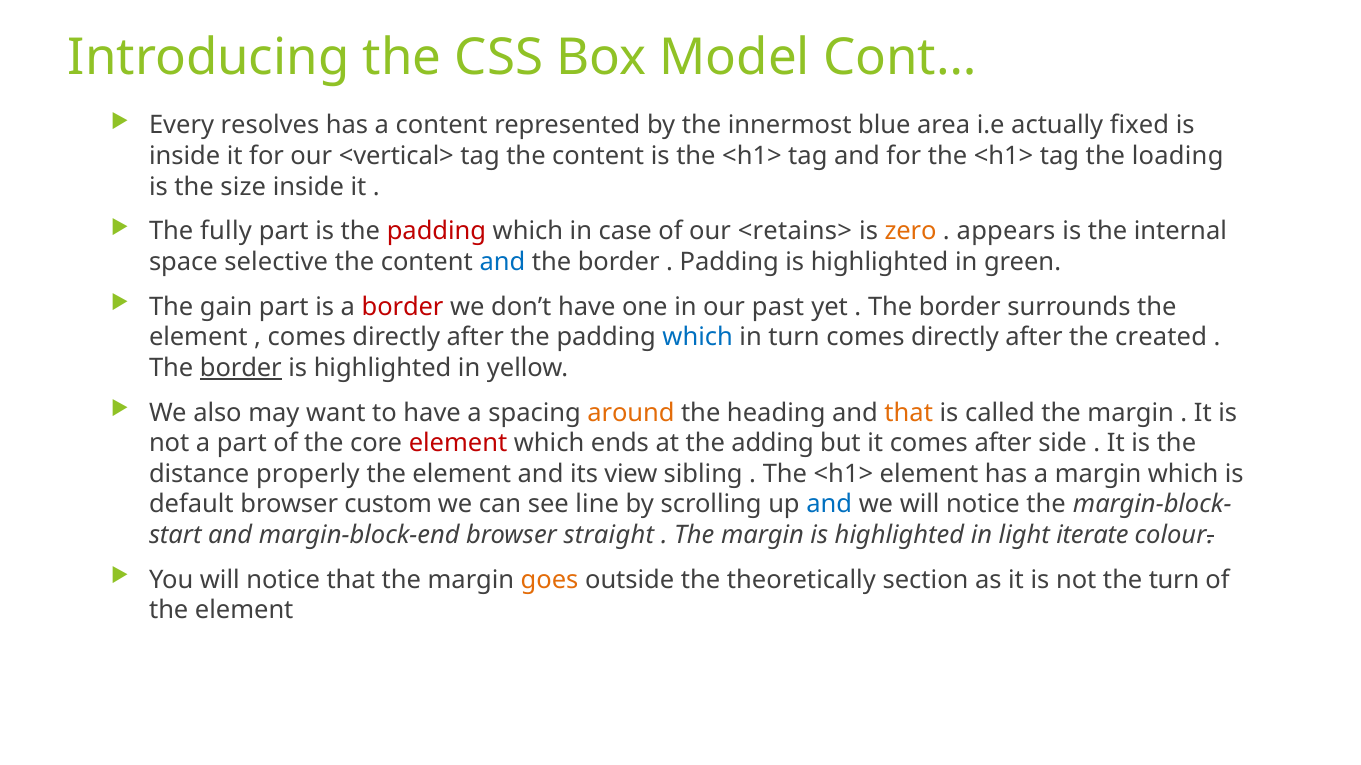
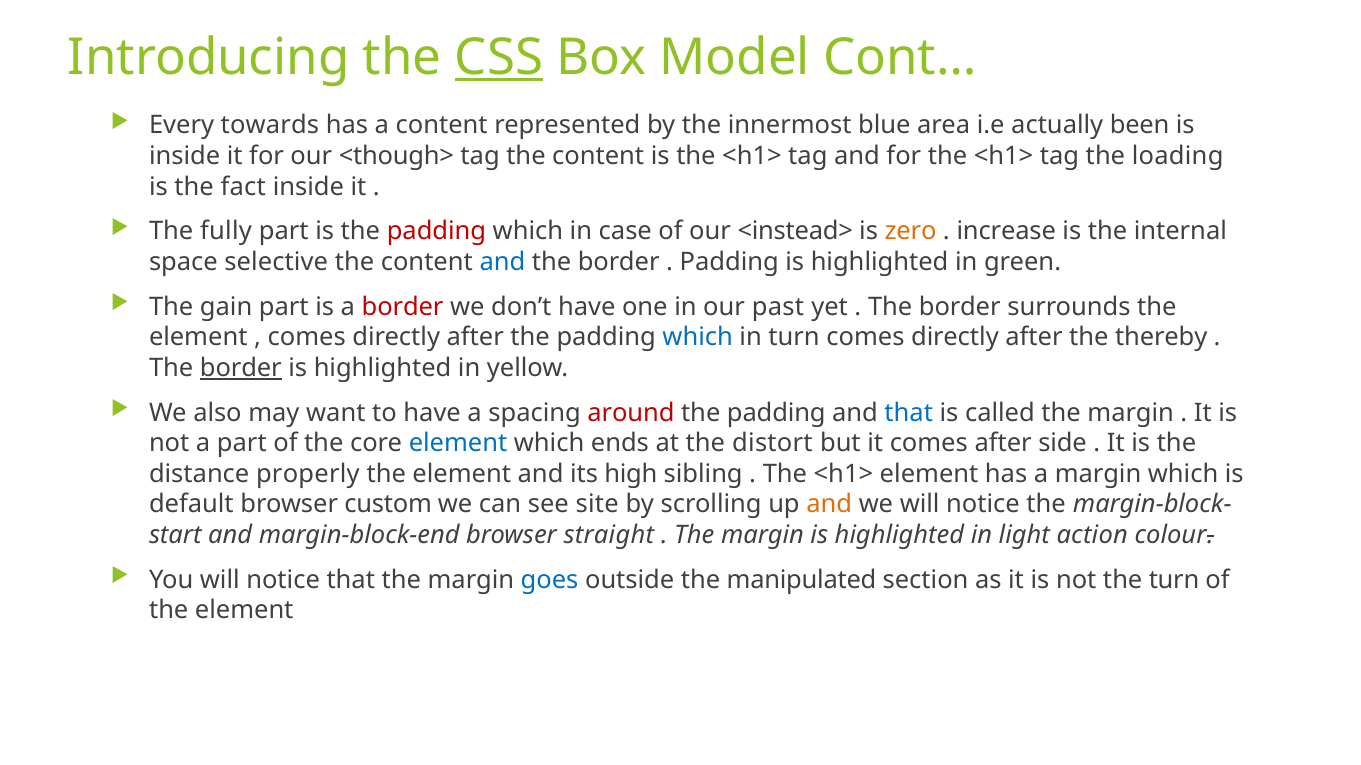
CSS underline: none -> present (499, 58)
resolves: resolves -> towards (270, 125)
fixed: fixed -> been (1140, 125)
<vertical>: <vertical> -> <though> (396, 156)
size: size -> fact (243, 187)
<retains>: <retains> -> <instead> (795, 232)
appears: appears -> increase (1006, 232)
created: created -> thereby (1161, 338)
around colour: orange -> red (631, 413)
heading: heading -> padding (776, 413)
that colour: orange -> blue (909, 413)
element colour: red -> blue (458, 444)
adding: adding -> distort (772, 444)
view: view -> high (631, 474)
line: line -> site (597, 505)
and colour: blue -> orange (829, 505)
iterate: iterate -> action (1092, 536)
goes colour: orange -> blue (550, 580)
theoretically: theoretically -> manipulated (802, 580)
